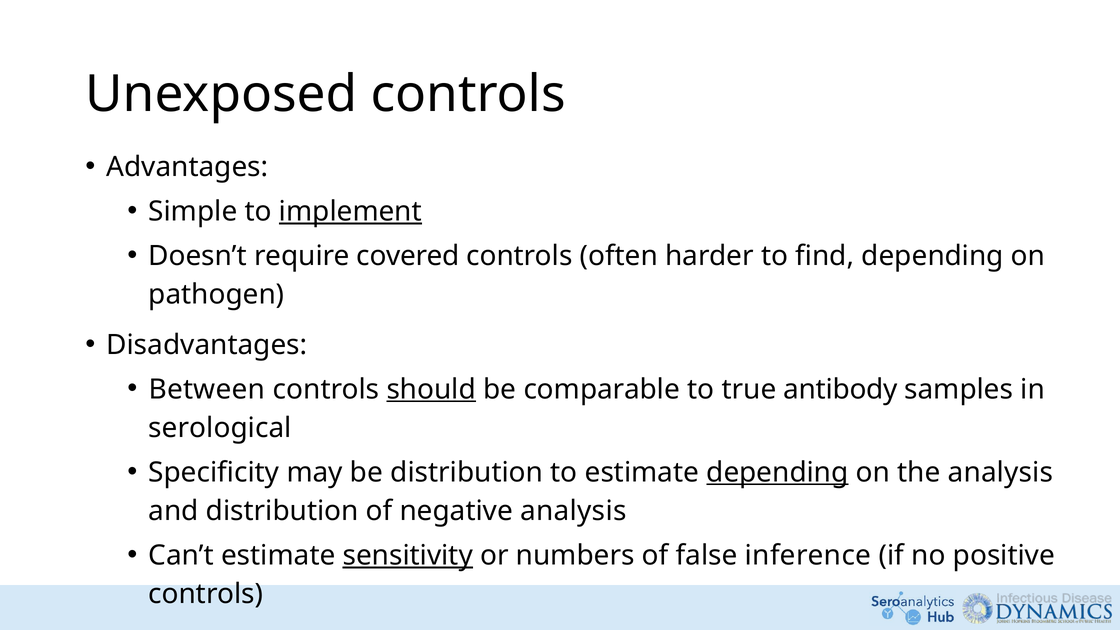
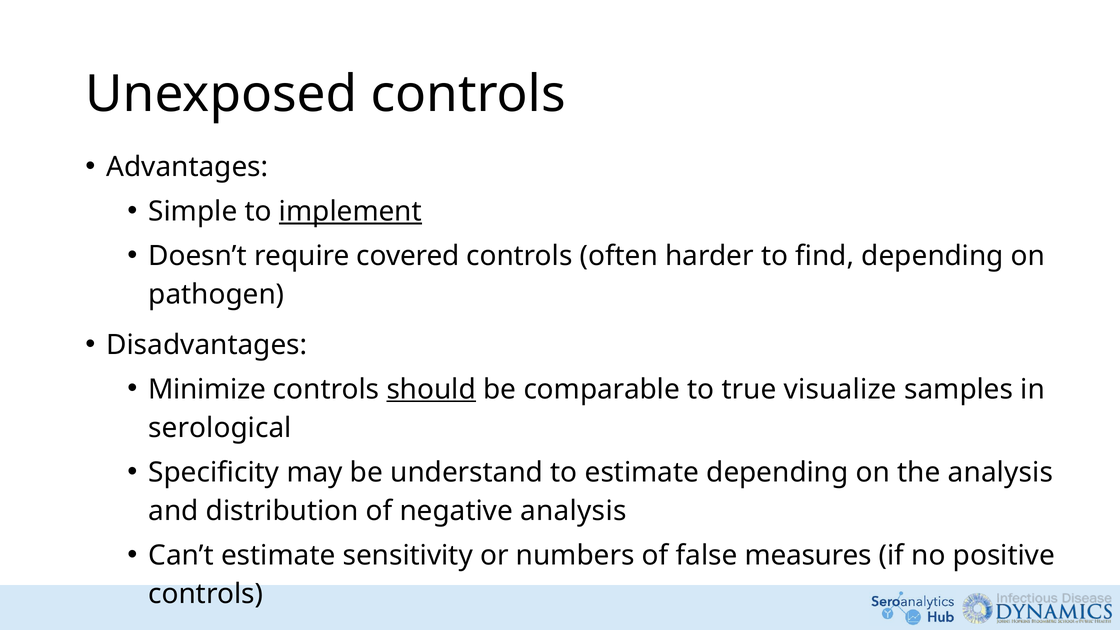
Between: Between -> Minimize (207, 389)
antibody: antibody -> visualize (840, 389)
be distribution: distribution -> understand (467, 472)
depending underline: present -> none (777, 472)
sensitivity underline: present -> none (408, 555)
inference: inference -> measures (808, 555)
